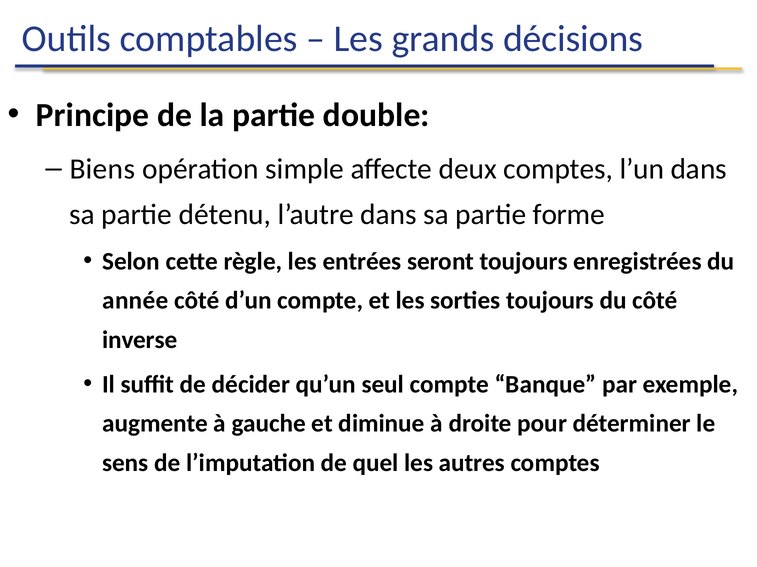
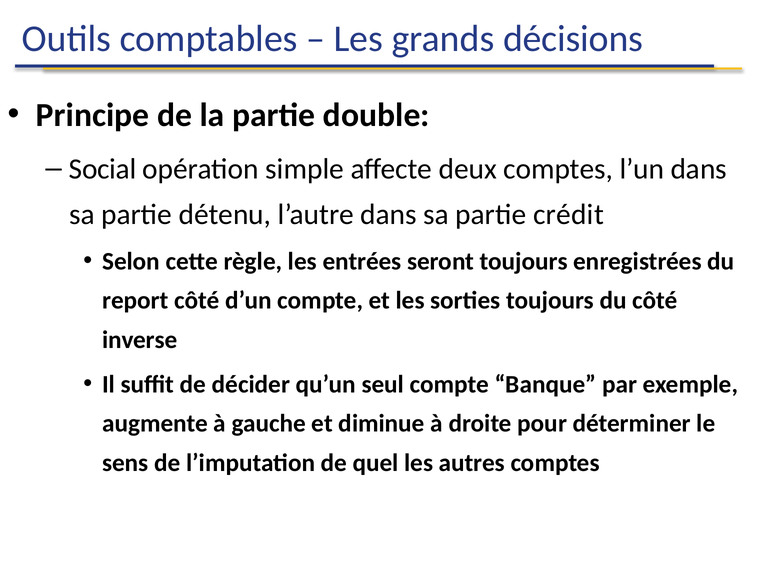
Biens: Biens -> Social (103, 169)
forme: forme -> crédit (568, 215)
année: année -> report (135, 301)
